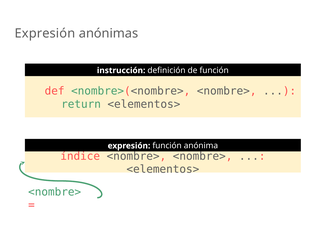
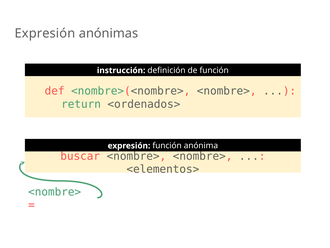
return <elementos>: <elementos> -> <ordenados> (144, 104)
índice: índice -> buscar (80, 156)
